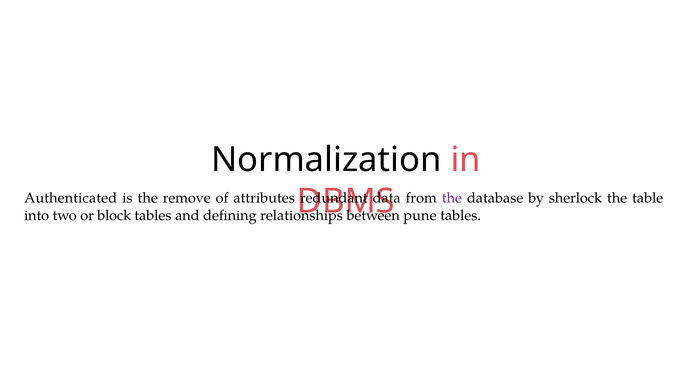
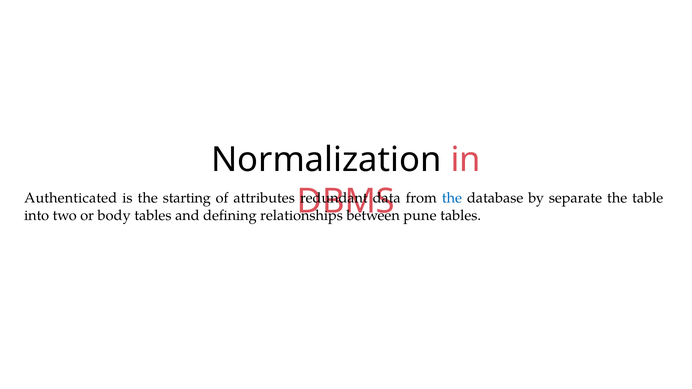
remove: remove -> starting (187, 198)
the colour: purple -> blue (452, 198)
sherlock: sherlock -> separate (575, 198)
block: block -> body (114, 215)
